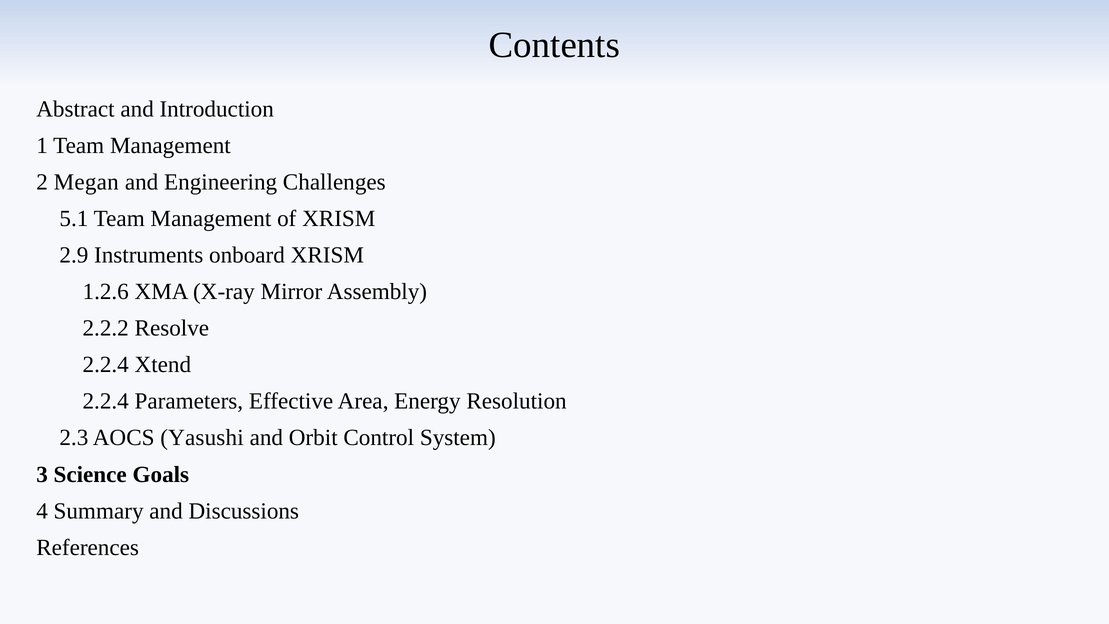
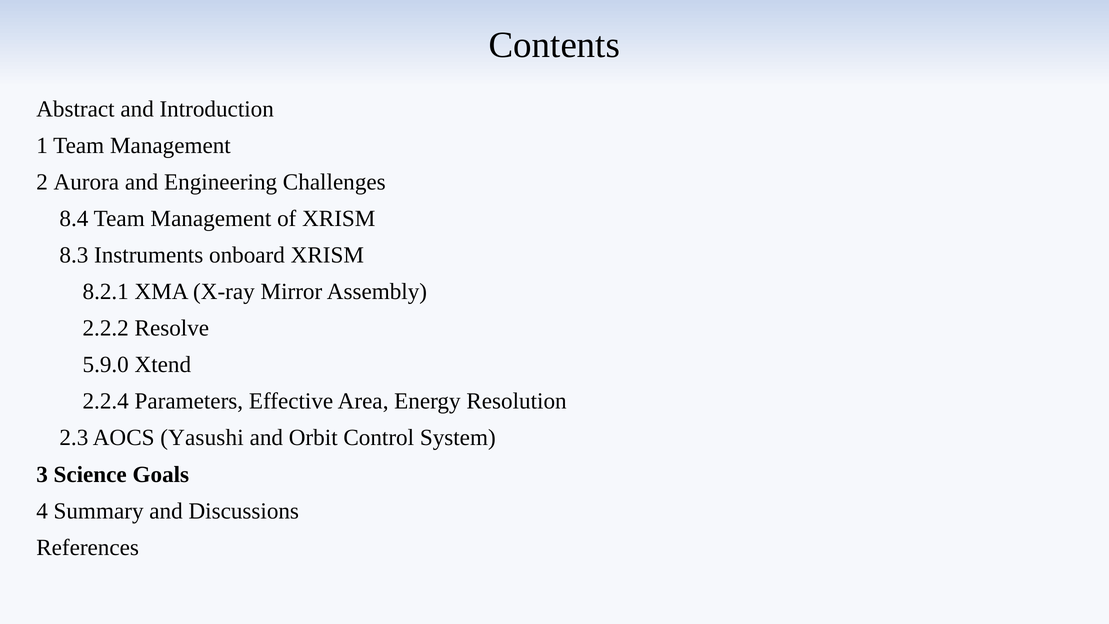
Megan: Megan -> Aurora (86, 182)
5.1: 5.1 -> 8.4 (74, 219)
2.9: 2.9 -> 8.3 (74, 255)
1.2.6: 1.2.6 -> 8.2.1 (106, 292)
2.2.4: 2.2.4 -> 5.9.0 (106, 365)
